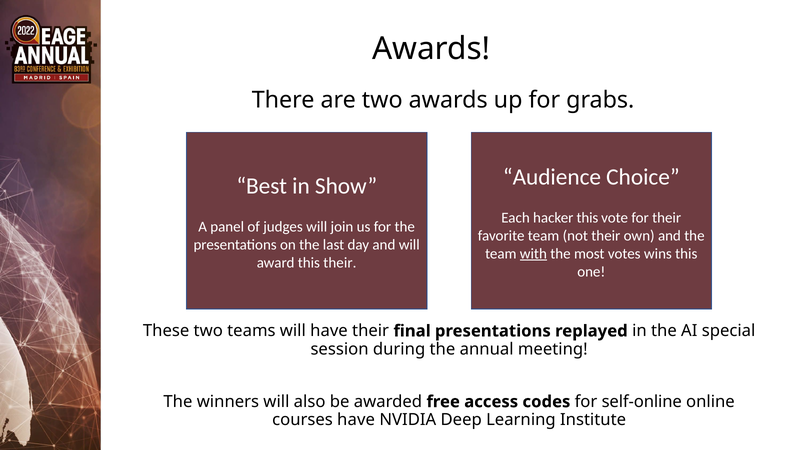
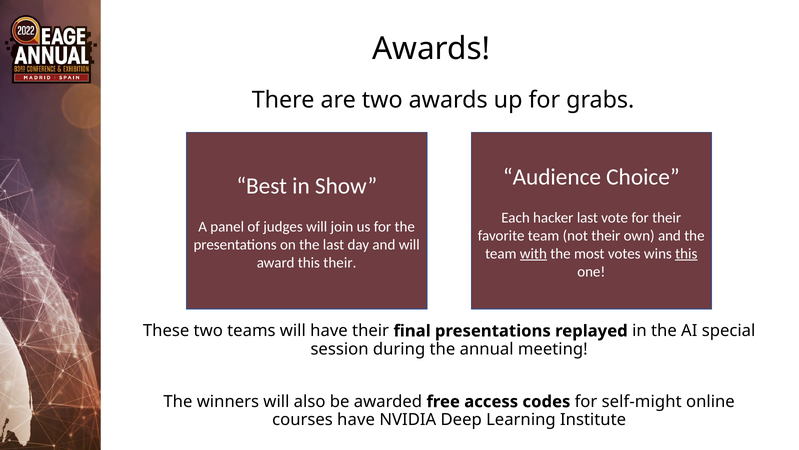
hacker this: this -> last (587, 217)
this underline: none -> present (686, 253)
self-online: self-online -> self-might (642, 401)
